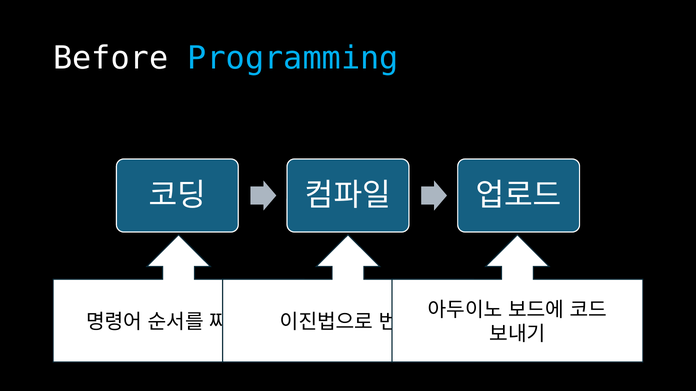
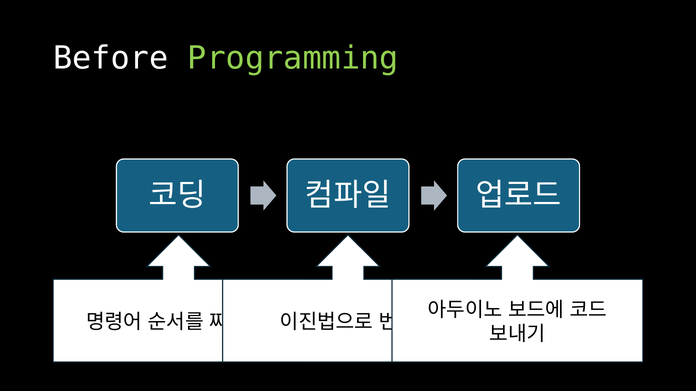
Programming colour: light blue -> light green (293, 58)
